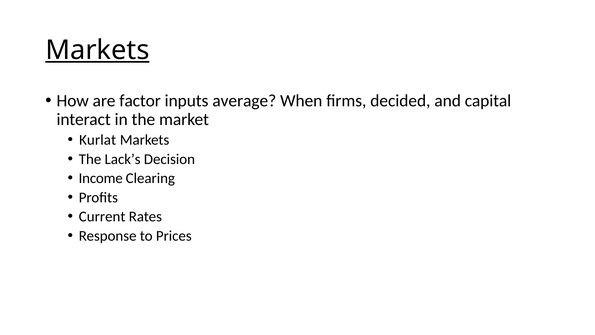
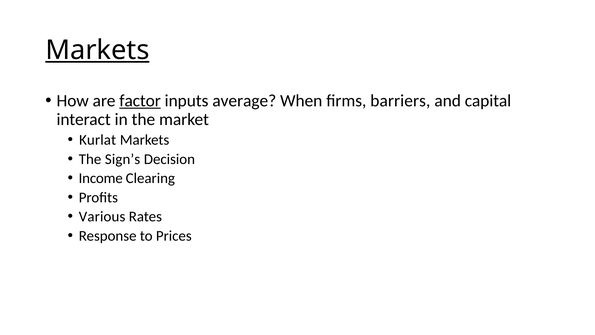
factor underline: none -> present (140, 101)
decided: decided -> barriers (400, 101)
Lack’s: Lack’s -> Sign’s (123, 159)
Current: Current -> Various (102, 216)
